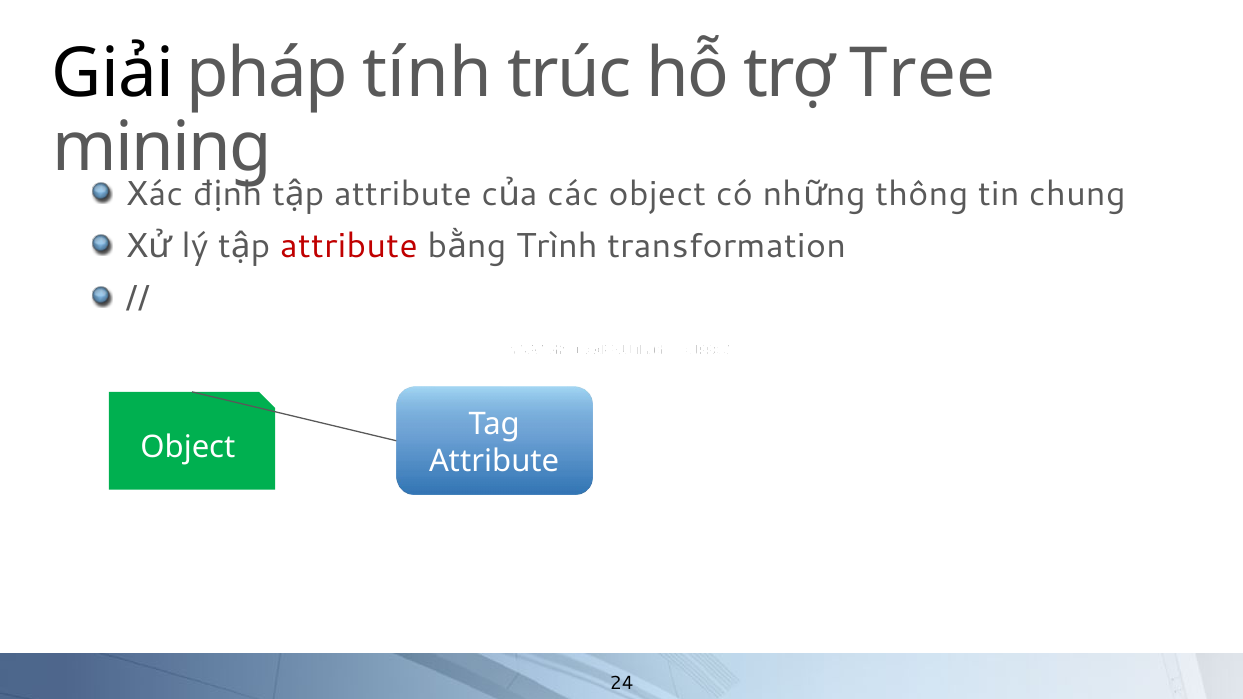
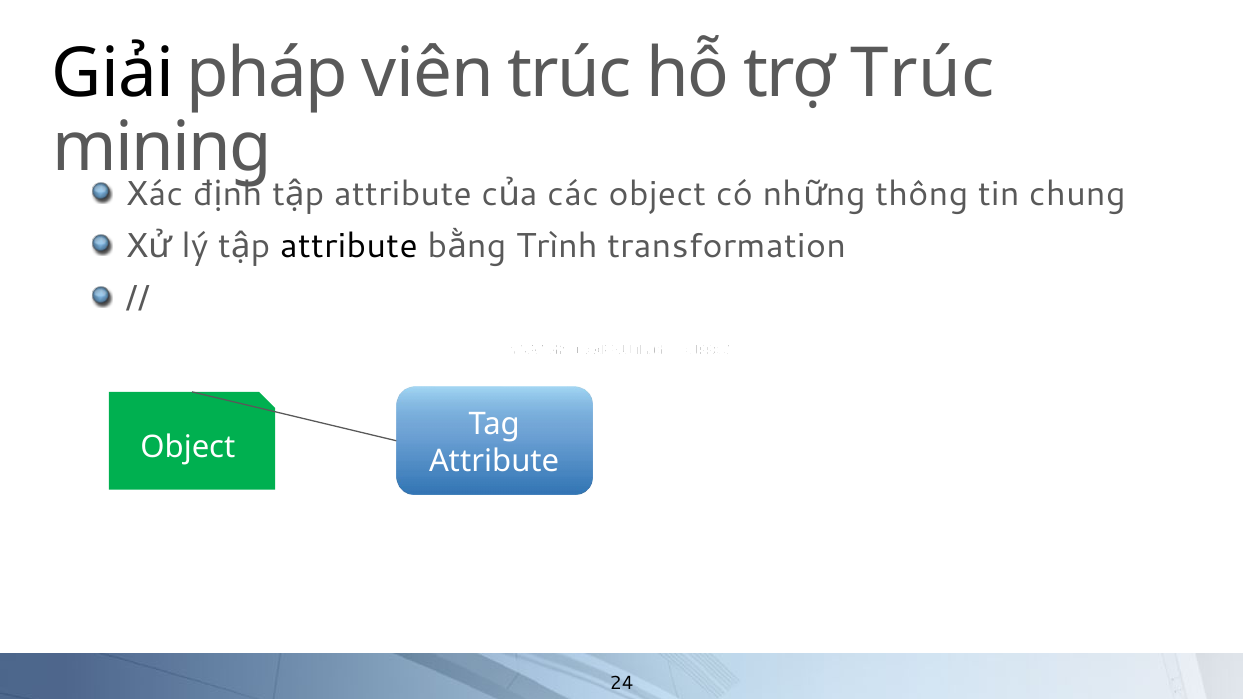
tính: tính -> viên (428, 74)
trợ Tree: Tree -> Trúc (922, 74)
attribute colour: red -> black (349, 246)
